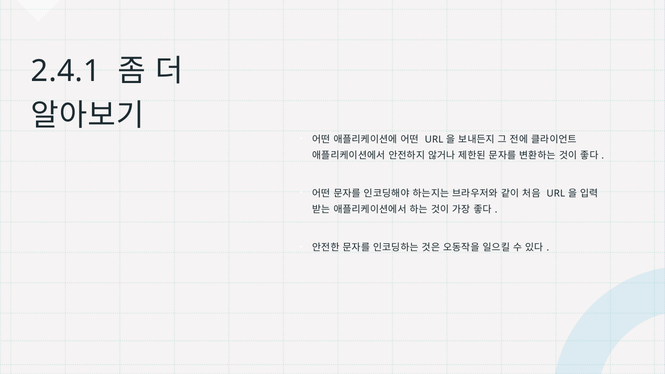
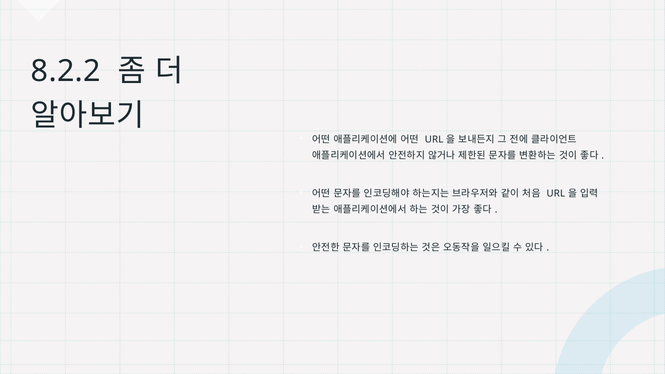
2.4.1: 2.4.1 -> 8.2.2 (66, 71)
